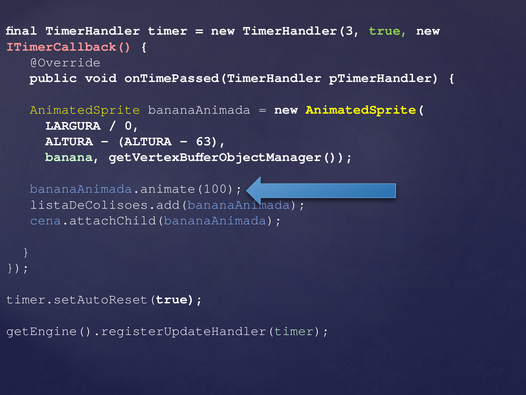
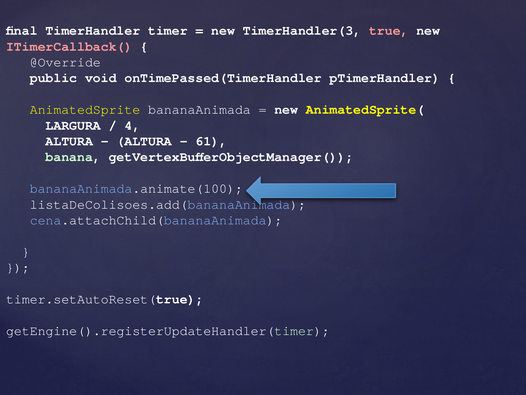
true colour: light green -> pink (389, 31)
0: 0 -> 4 (132, 125)
63: 63 -> 61 (211, 141)
